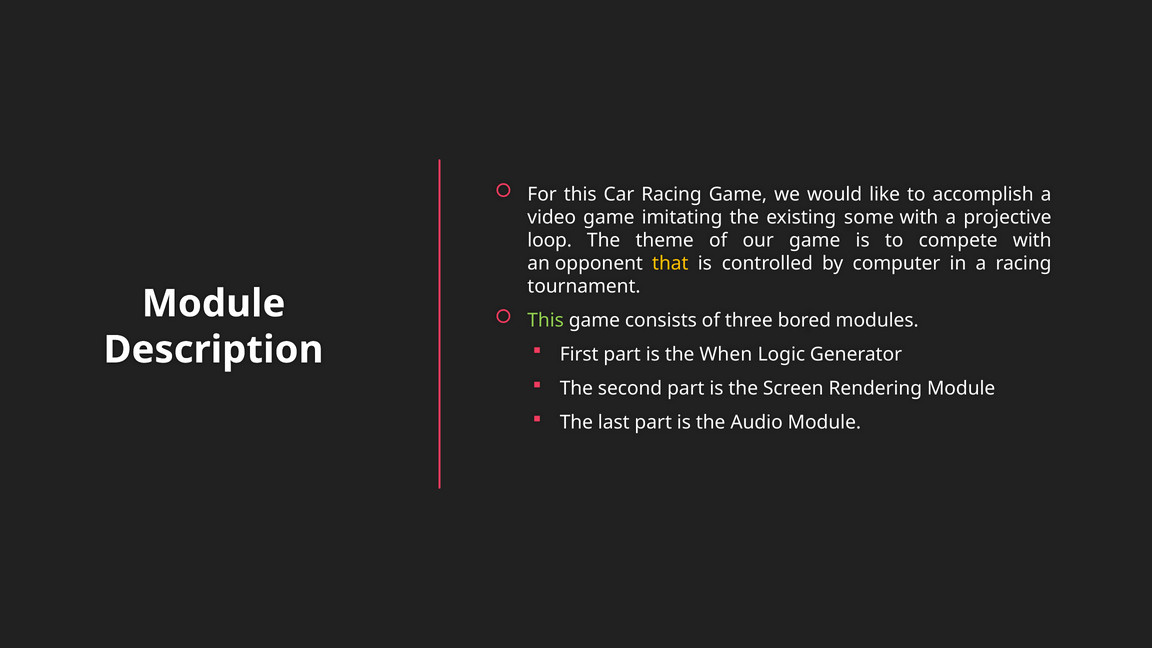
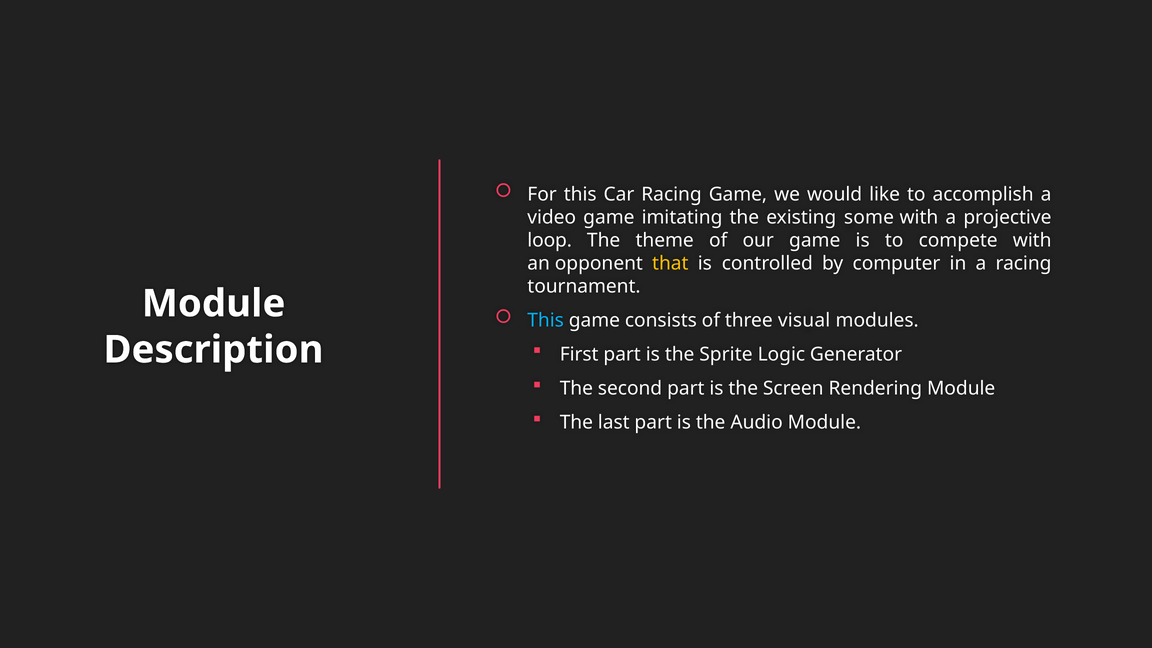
This colour: light green -> light blue (546, 320)
bored: bored -> visual (804, 320)
When: When -> Sprite (726, 354)
